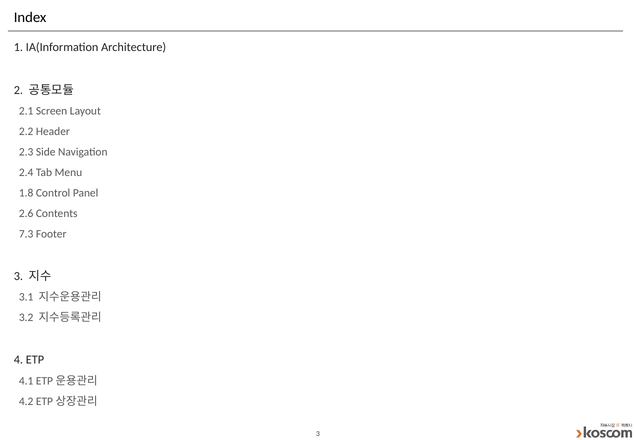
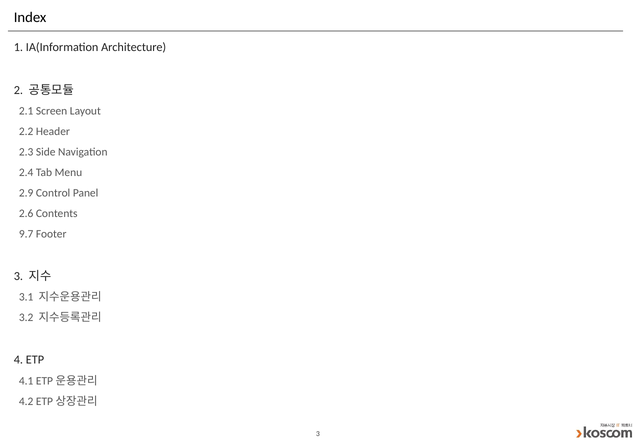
1.8: 1.8 -> 2.9 (26, 193)
7.3: 7.3 -> 9.7 (26, 234)
